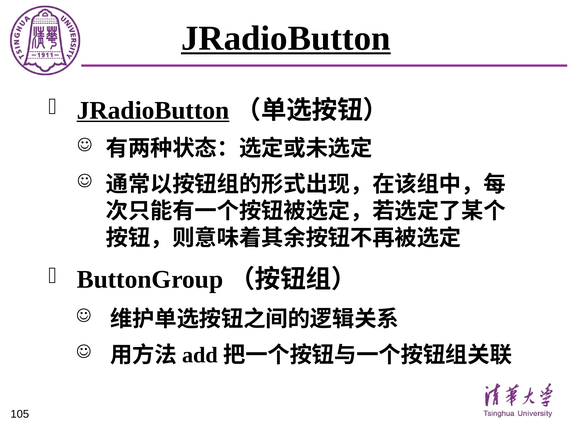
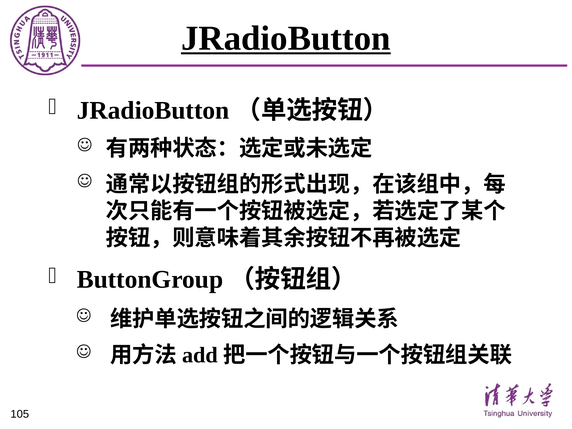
JRadioButton underline: present -> none (153, 110)
